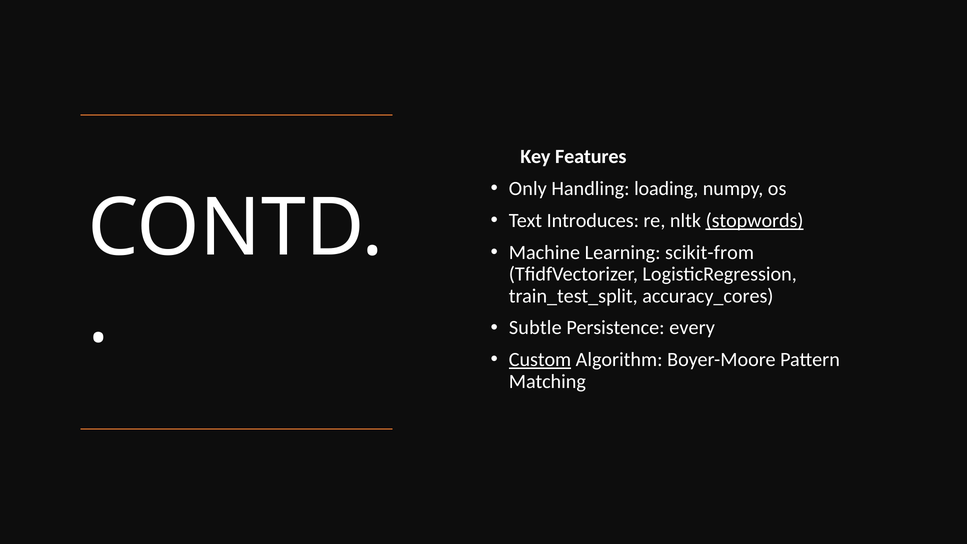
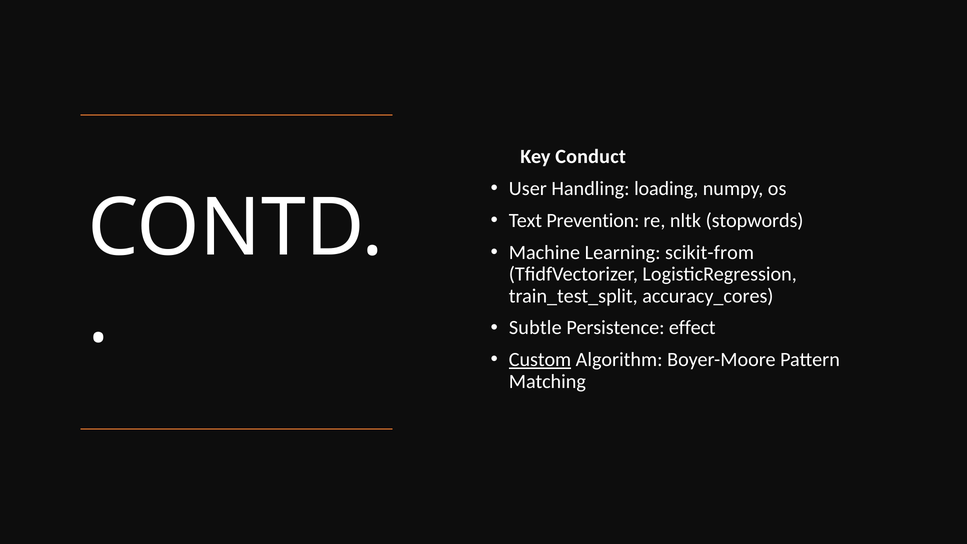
Features: Features -> Conduct (591, 157)
Only: Only -> User (528, 189)
Introduces: Introduces -> Prevention (593, 220)
stopwords underline: present -> none (755, 220)
every: every -> effect (692, 328)
